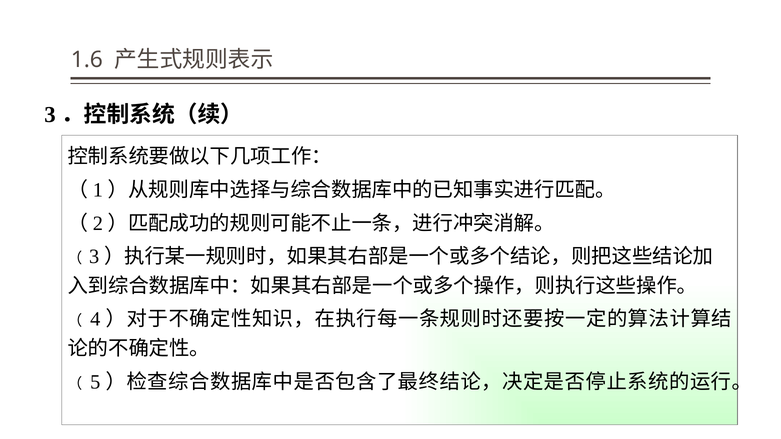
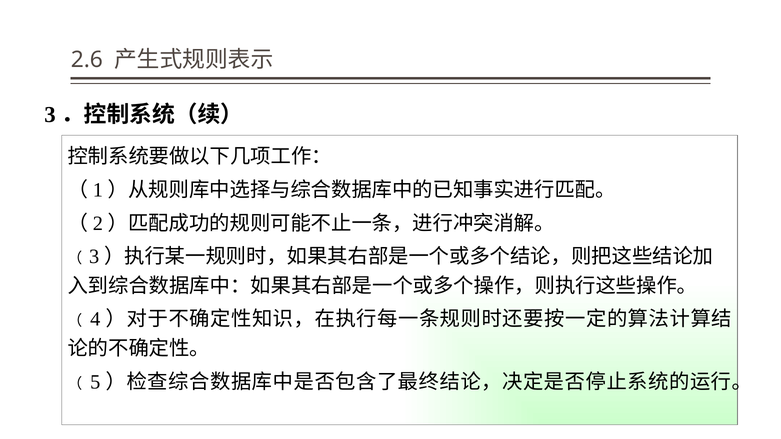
1.6: 1.6 -> 2.6 (87, 60)
